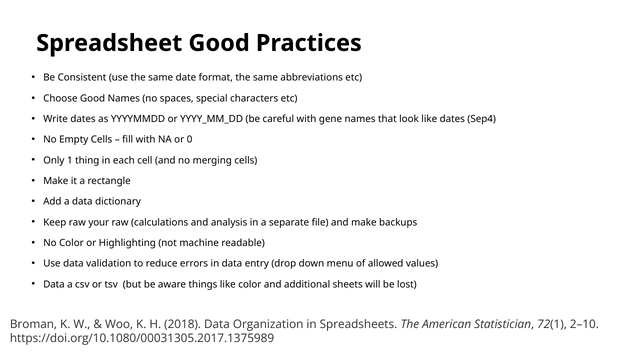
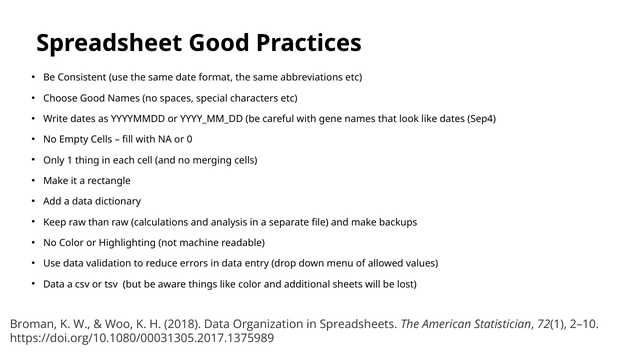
your: your -> than (99, 222)
